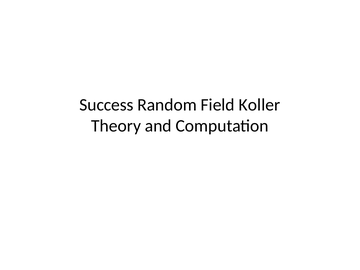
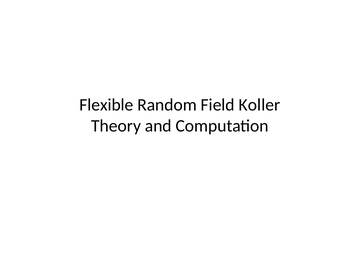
Success: Success -> Flexible (106, 105)
